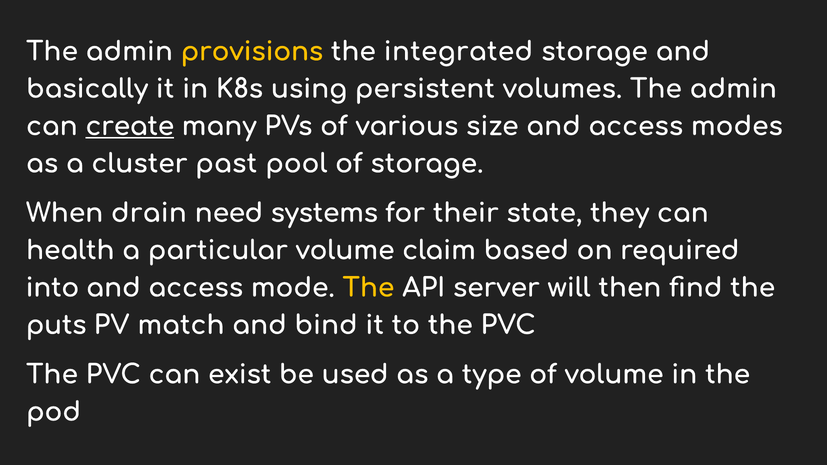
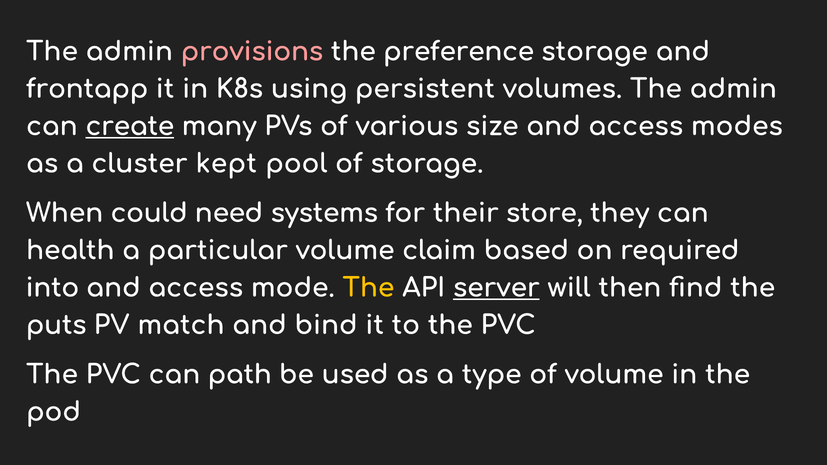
provisions colour: yellow -> pink (252, 52)
integrated: integrated -> preference (459, 52)
basically: basically -> frontapp (87, 89)
past: past -> kept (226, 164)
drain: drain -> could (149, 213)
state: state -> store (544, 213)
server underline: none -> present (496, 288)
exist: exist -> path (240, 375)
